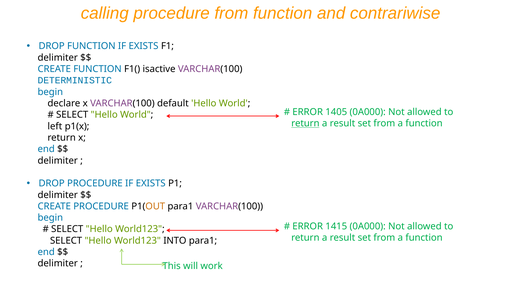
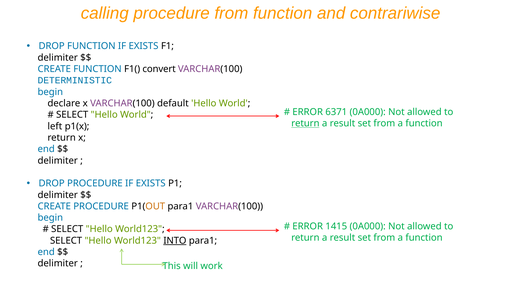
isactive: isactive -> convert (159, 69)
1405: 1405 -> 6371 (336, 112)
INTO underline: none -> present (175, 240)
